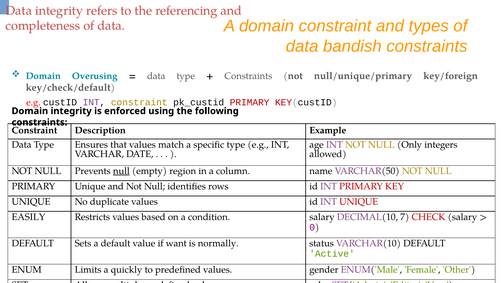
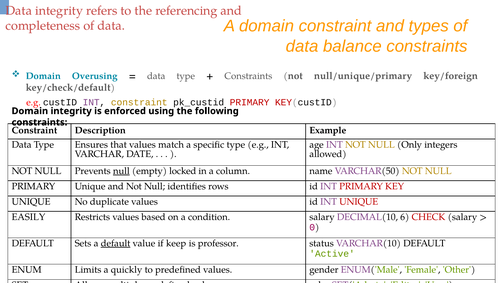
bandish: bandish -> balance (352, 46)
region: region -> locked (183, 171)
7: 7 -> 6 (405, 217)
default underline: none -> present (116, 243)
want: want -> keep (176, 243)
normally: normally -> professor (218, 243)
